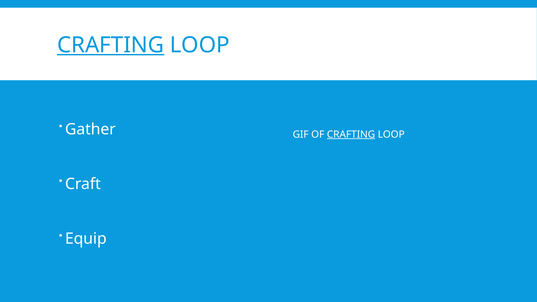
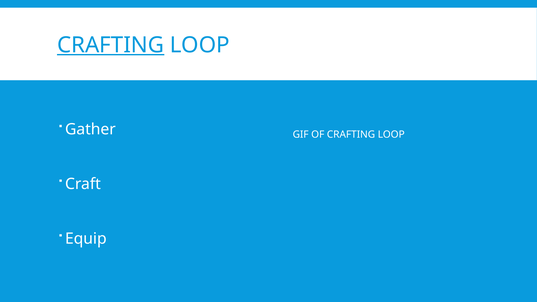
CRAFTING underline: present -> none (351, 134)
